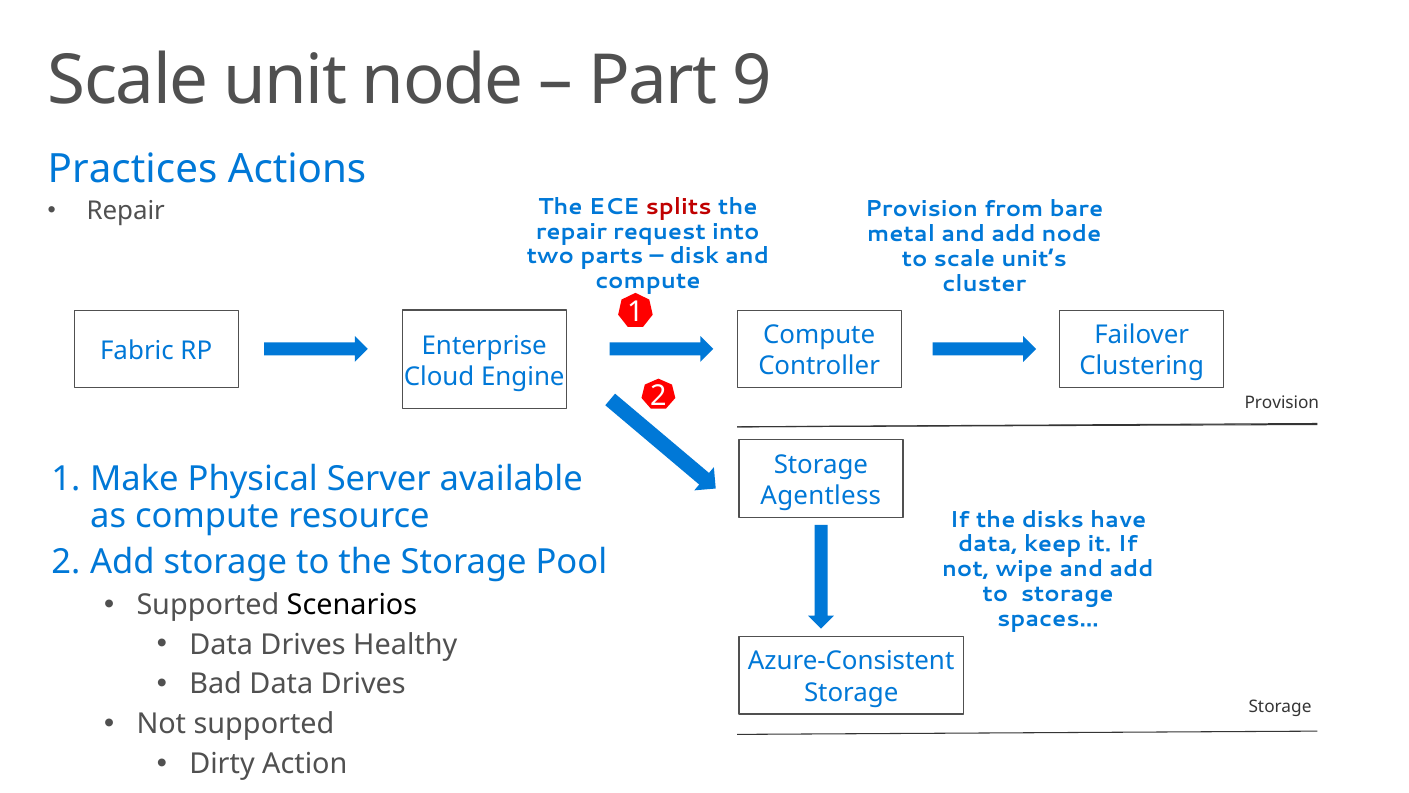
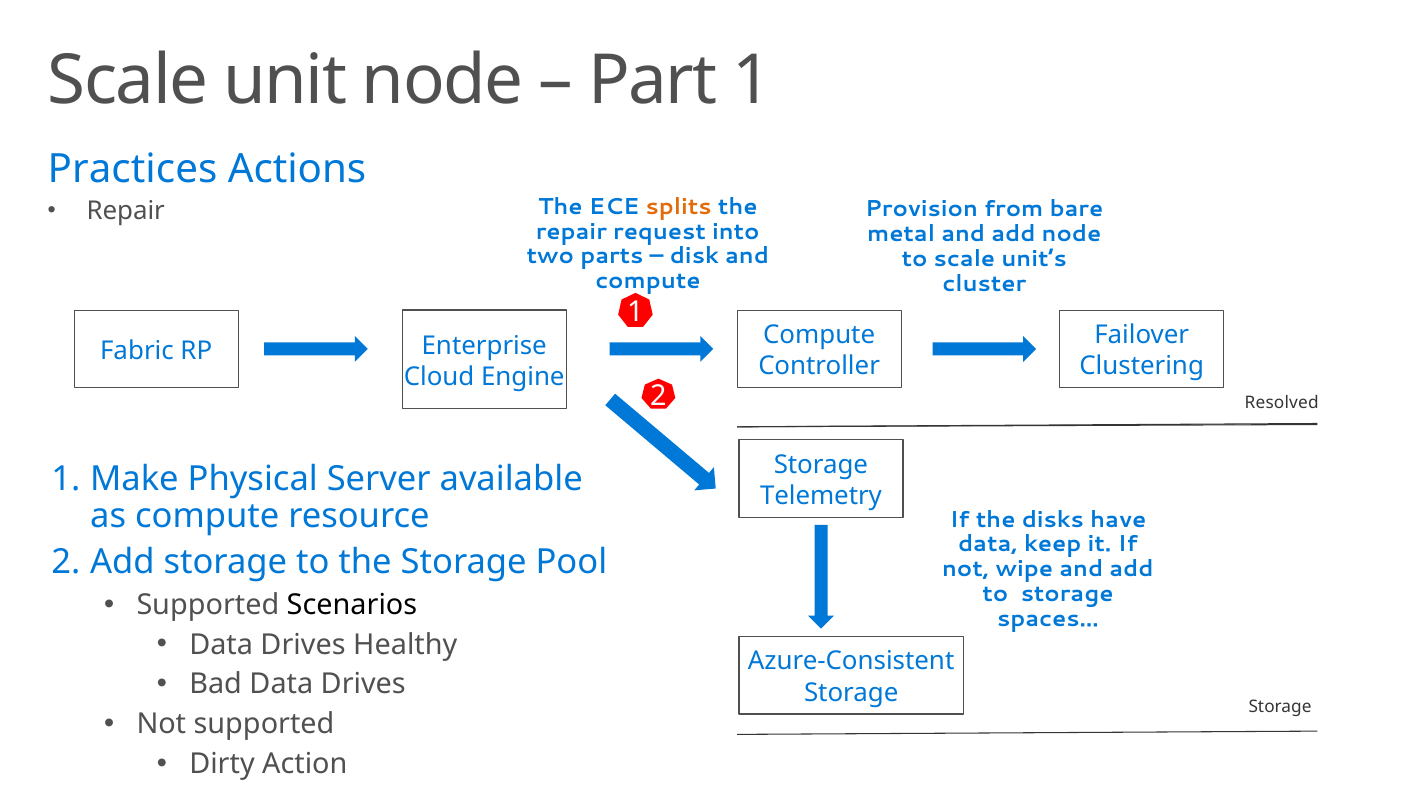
Part 9: 9 -> 1 (752, 81)
splits colour: red -> orange (679, 206)
2 Provision: Provision -> Resolved (1282, 403)
Agentless: Agentless -> Telemetry (821, 496)
